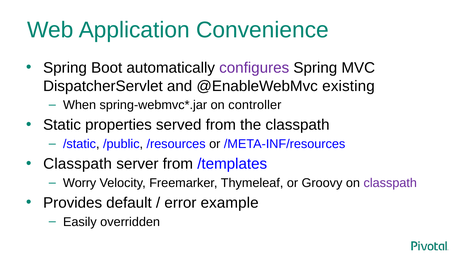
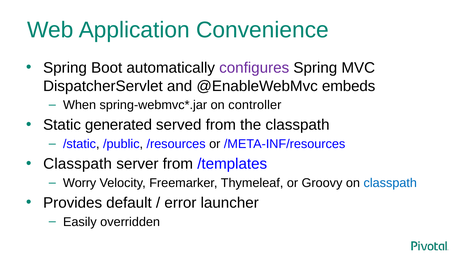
existing: existing -> embeds (349, 86)
properties: properties -> generated (119, 125)
classpath colour: purple -> blue (390, 183)
example: example -> launcher (230, 203)
